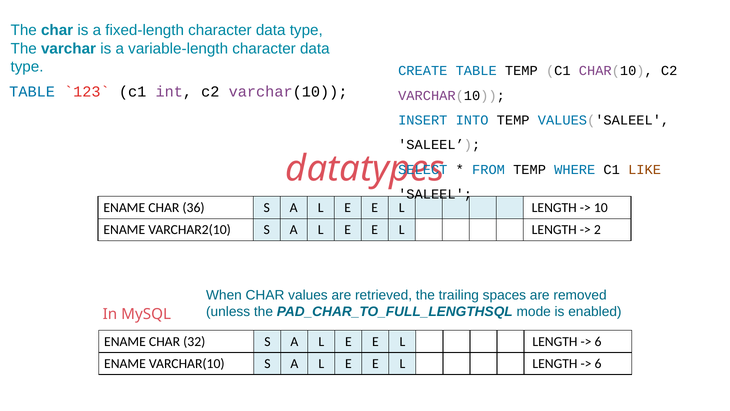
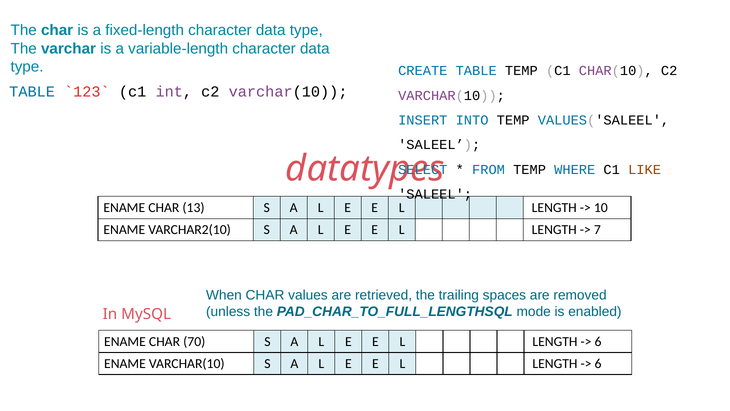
36: 36 -> 13 (194, 207)
2: 2 -> 7 (597, 230)
32: 32 -> 70 (194, 341)
